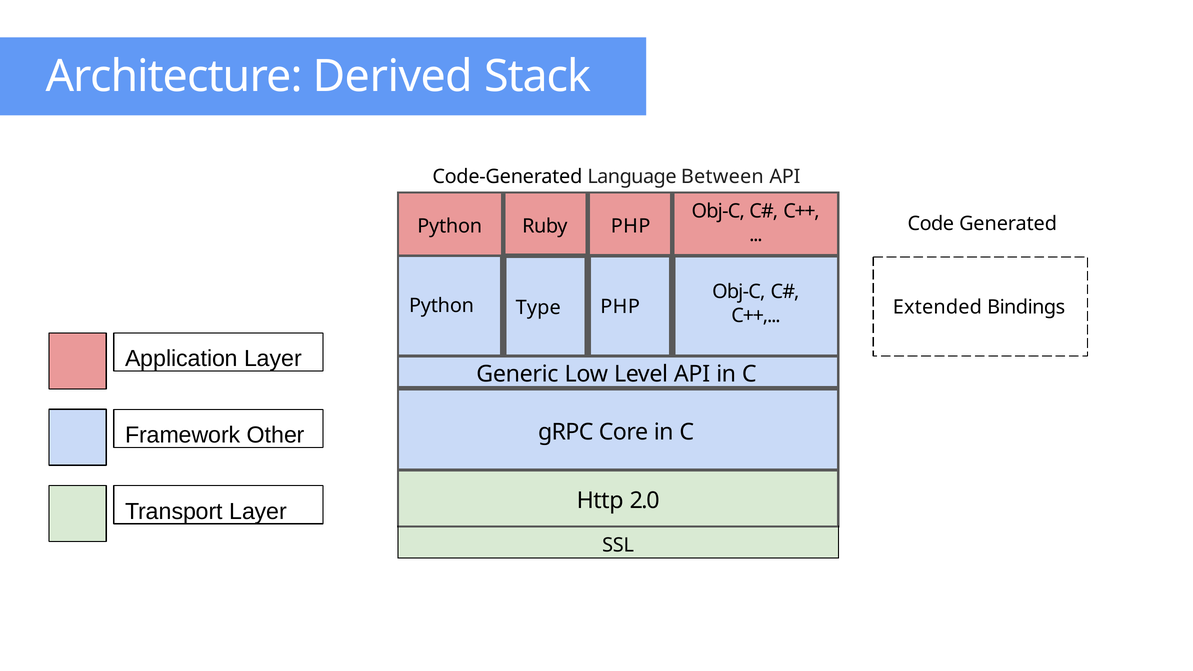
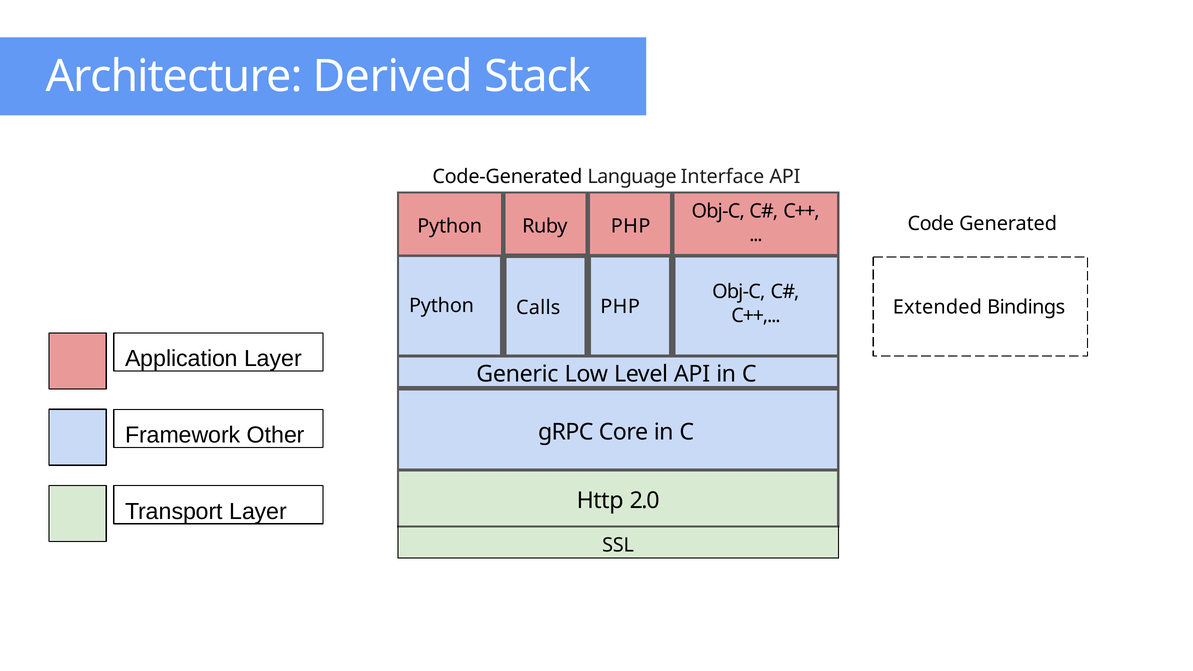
Between: Between -> Interface (722, 177)
Type: Type -> Calls (538, 308)
